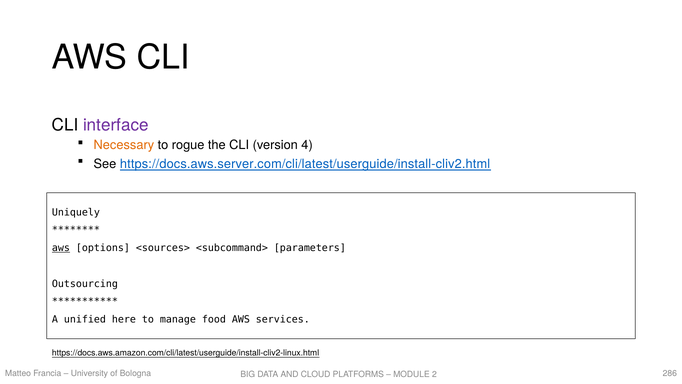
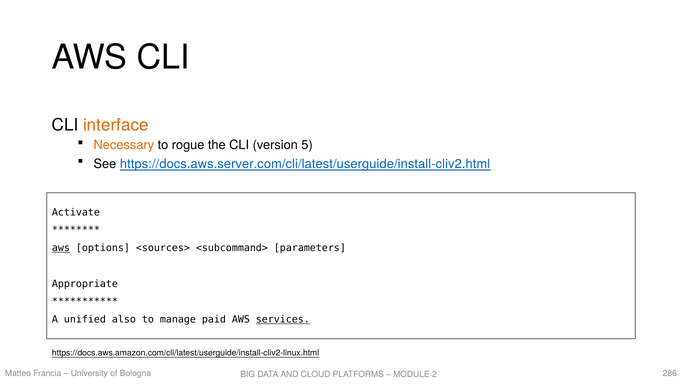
interface colour: purple -> orange (116, 125)
4: 4 -> 5 (307, 145)
Uniquely: Uniquely -> Activate (76, 212)
Outsourcing: Outsourcing -> Appropriate (85, 283)
here: here -> also (124, 319)
food: food -> paid (214, 319)
services underline: none -> present (283, 319)
